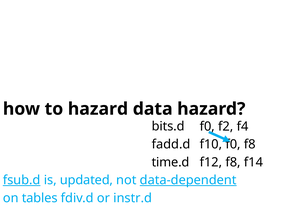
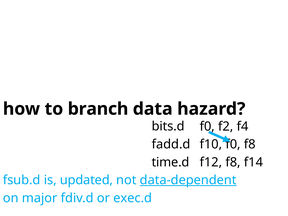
to hazard: hazard -> branch (98, 109)
fsub.d underline: present -> none (22, 180)
tables: tables -> major (40, 198)
instr.d: instr.d -> exec.d (133, 198)
